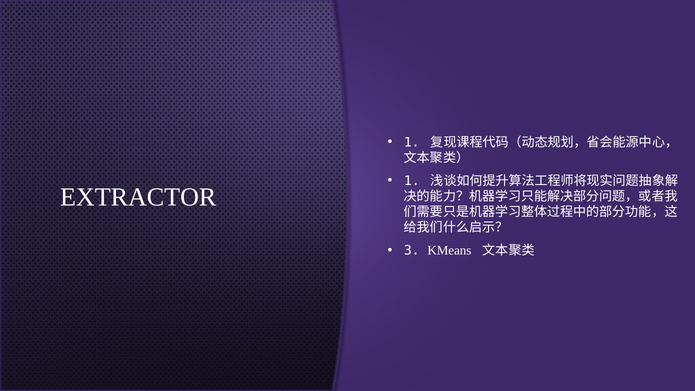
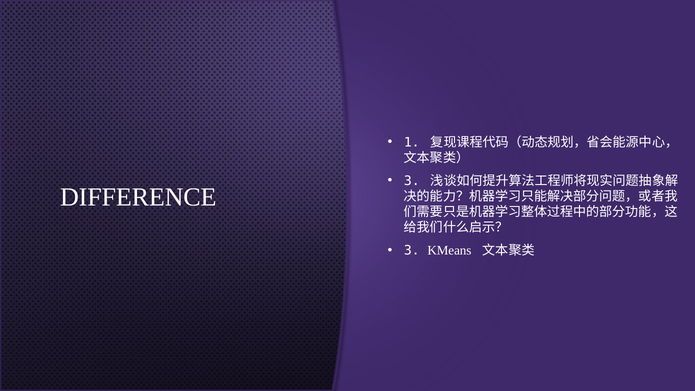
1: 1 -> 3 (412, 181)
EXTRACTOR: EXTRACTOR -> DIFFERENCE (138, 197)
